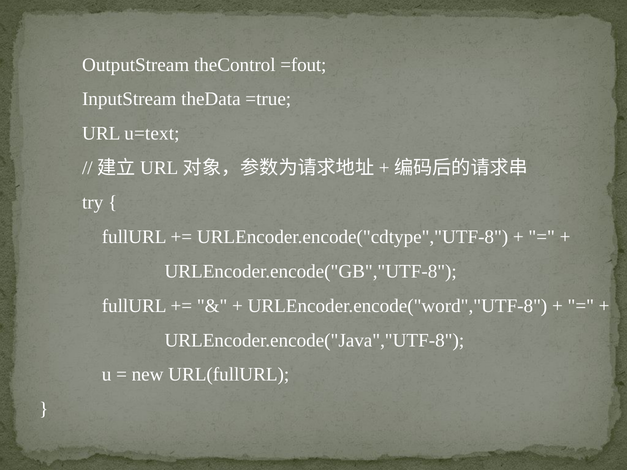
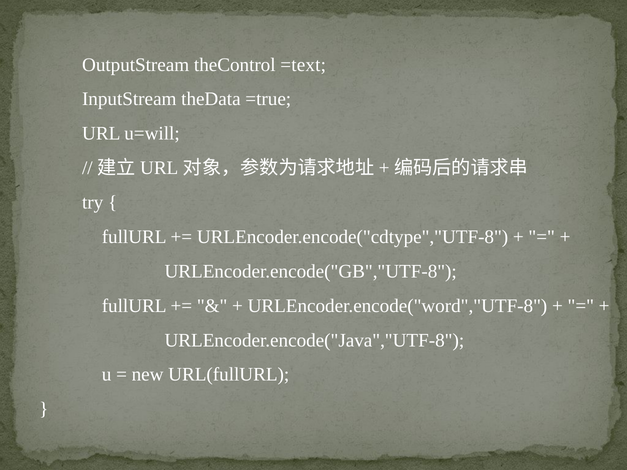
=fout: =fout -> =text (303, 65)
u=text: u=text -> u=will (152, 134)
